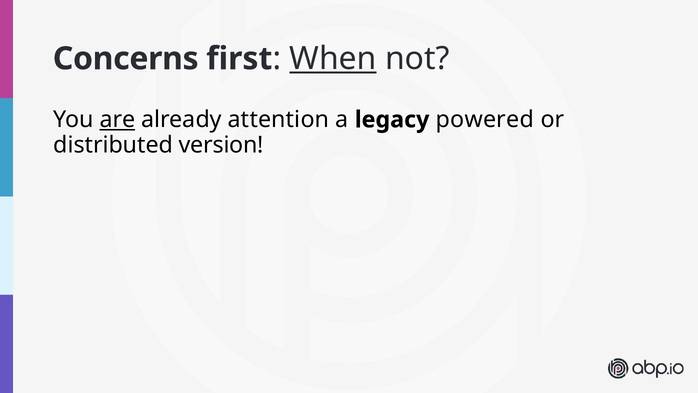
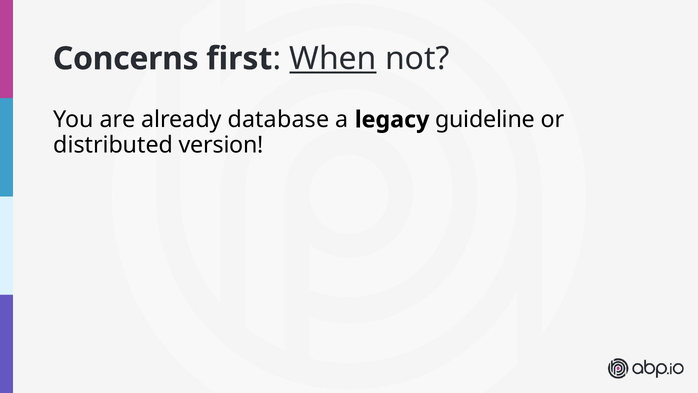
are underline: present -> none (117, 120)
attention: attention -> database (278, 120)
powered: powered -> guideline (485, 120)
